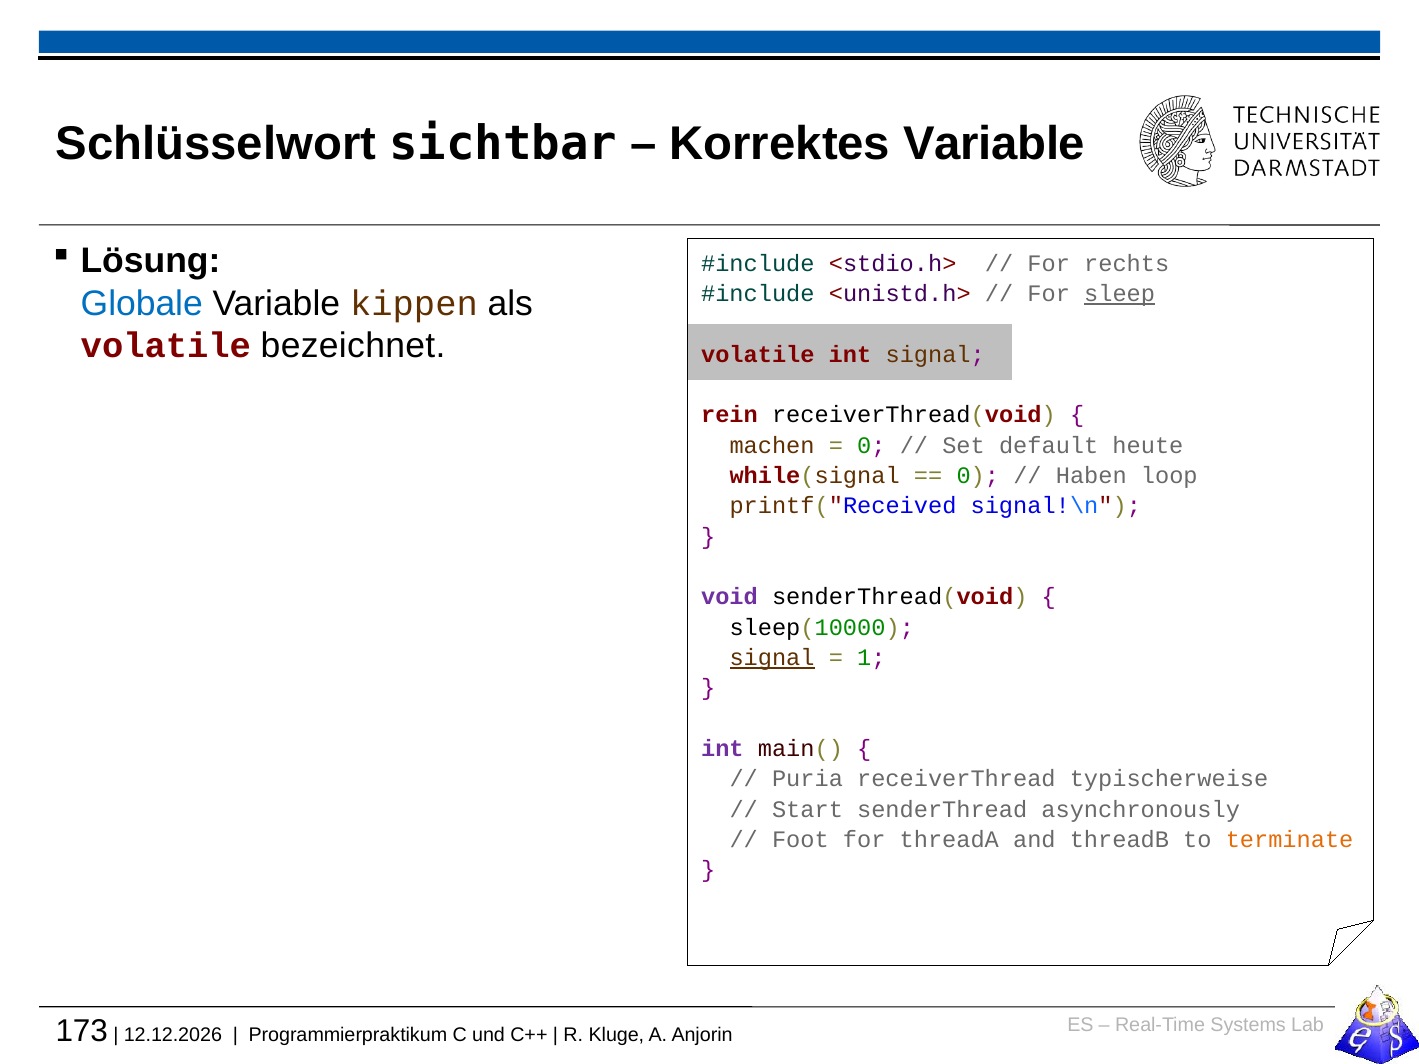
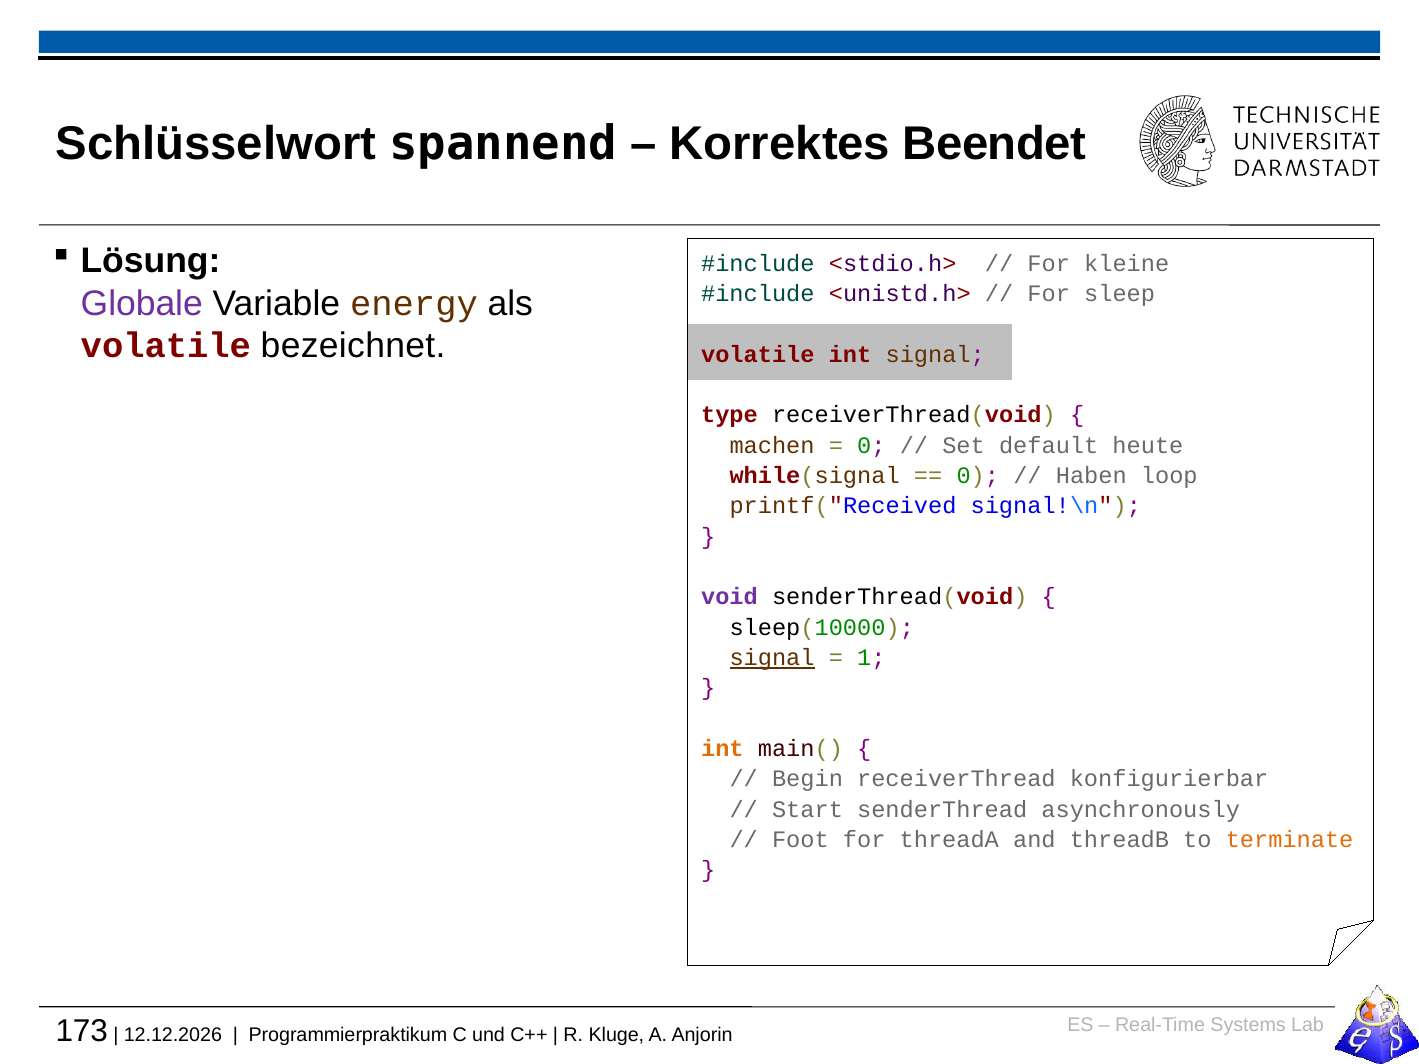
sichtbar: sichtbar -> spannend (503, 144)
Korrektes Variable: Variable -> Beendet (994, 144)
rechts: rechts -> kleine (1127, 264)
sleep underline: present -> none (1120, 294)
Globale colour: blue -> purple (142, 304)
kippen: kippen -> energy (414, 304)
rein: rein -> type (729, 415)
int colour: purple -> orange (722, 749)
Puria: Puria -> Begin (807, 779)
typischerweise: typischerweise -> konfigurierbar (1169, 779)
